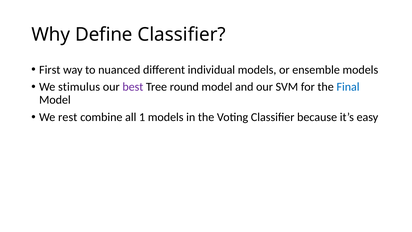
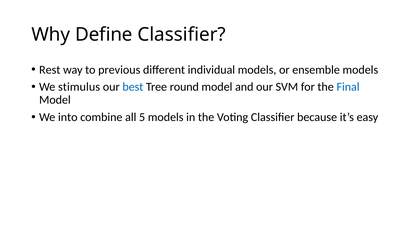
First: First -> Rest (50, 70)
nuanced: nuanced -> previous (119, 70)
best colour: purple -> blue (133, 87)
rest: rest -> into (68, 117)
1: 1 -> 5 (142, 117)
